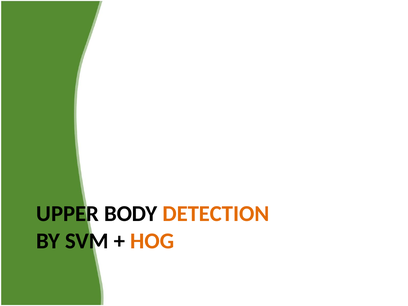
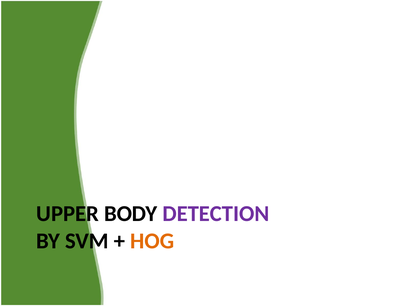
DETECTION colour: orange -> purple (216, 214)
